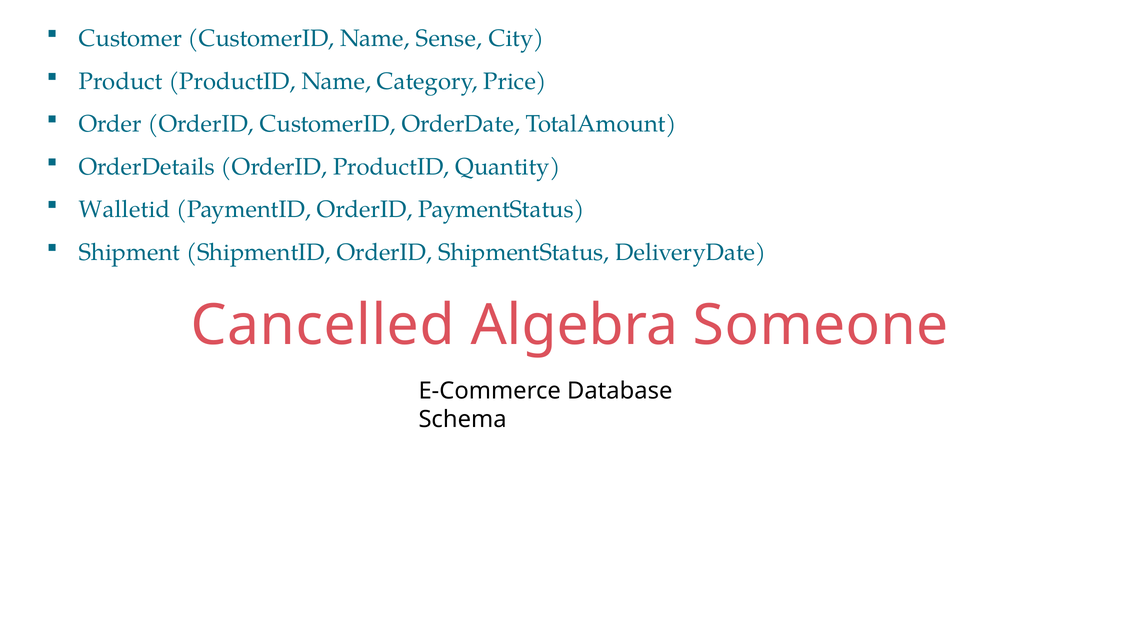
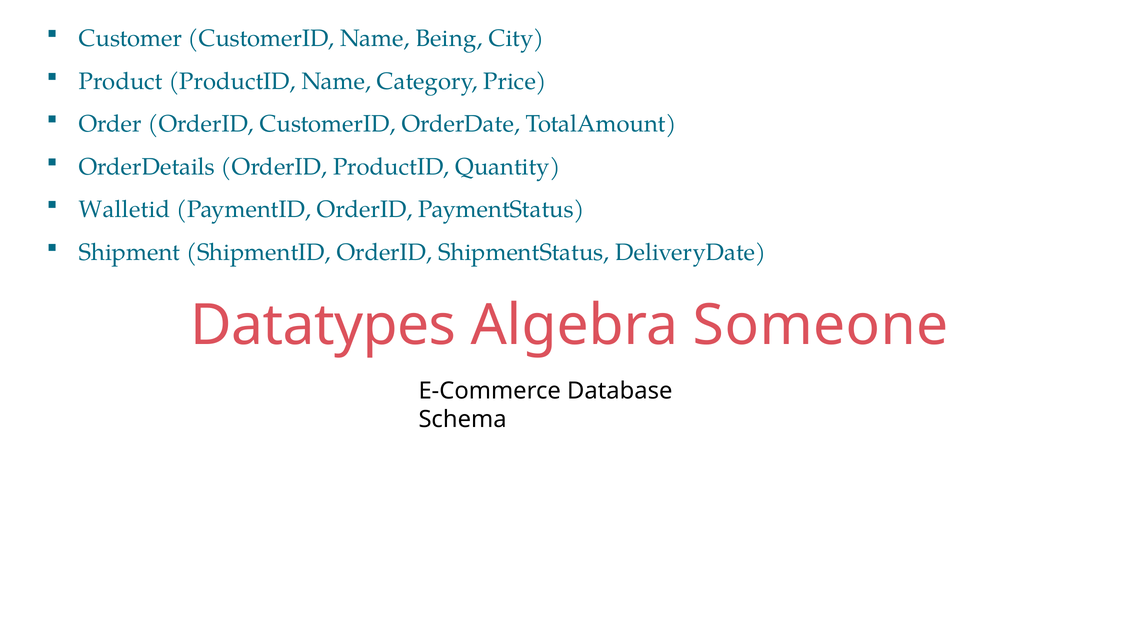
Sense: Sense -> Being (449, 39)
Cancelled: Cancelled -> Datatypes (323, 325)
